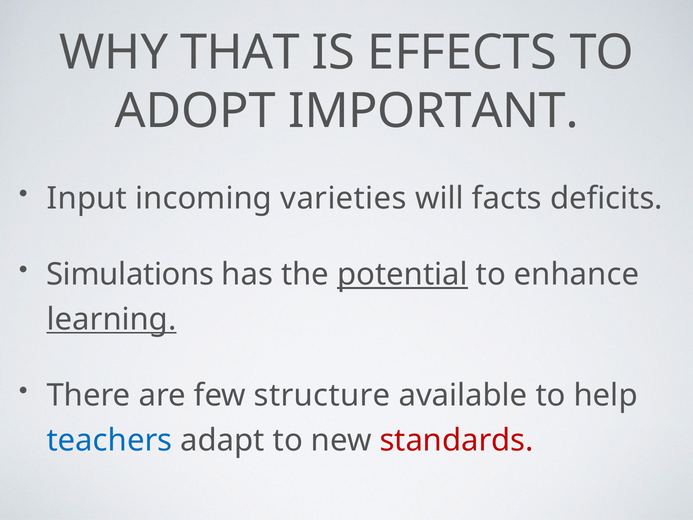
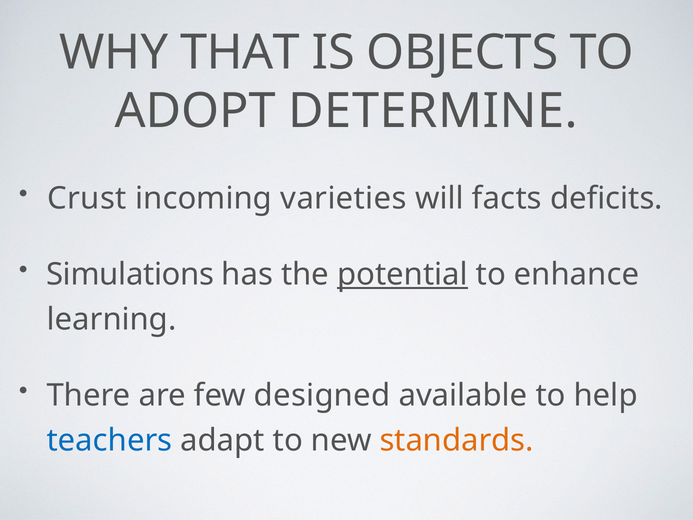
EFFECTS: EFFECTS -> OBJECTS (462, 53)
IMPORTANT: IMPORTANT -> DETERMINE (433, 111)
Input: Input -> Crust (87, 198)
learning underline: present -> none (112, 319)
structure: structure -> designed (322, 395)
standards colour: red -> orange (457, 440)
